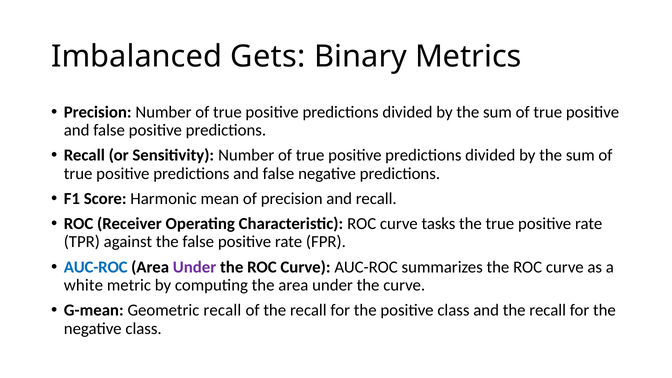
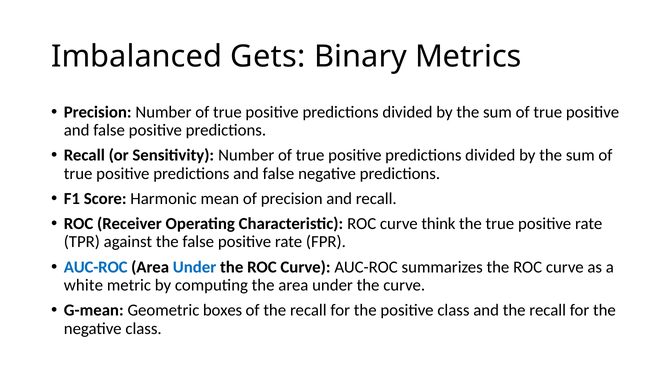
tasks: tasks -> think (438, 224)
Under colour: purple -> blue (195, 267)
Geometric recall: recall -> boxes (223, 310)
